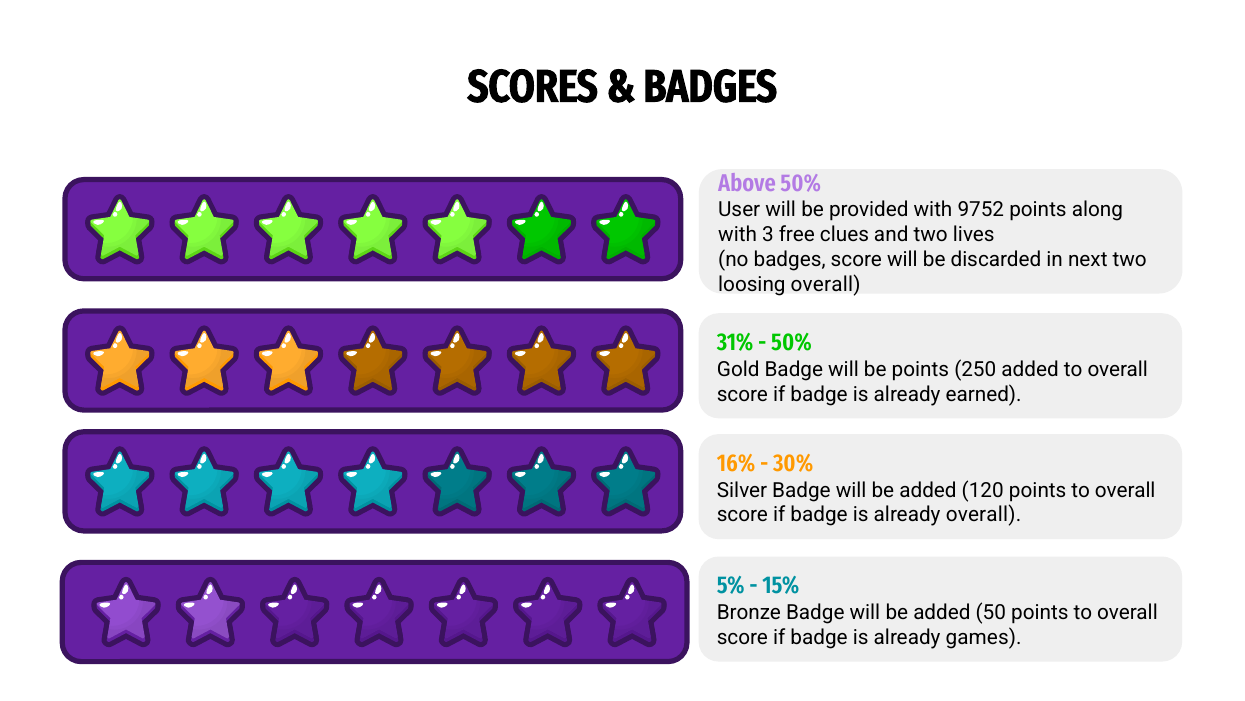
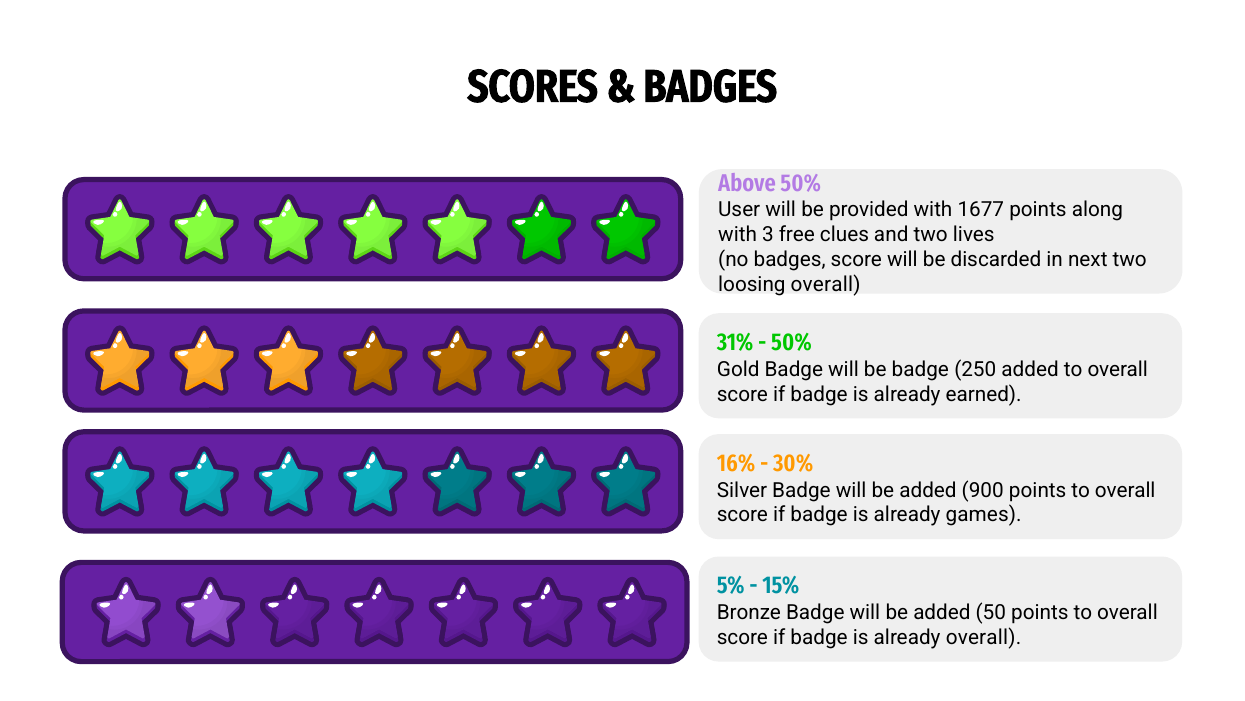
9752: 9752 -> 1677 (981, 210)
be points: points -> badge (920, 369)
120: 120 -> 900 (983, 490)
already overall: overall -> games (984, 515)
already games: games -> overall (984, 637)
